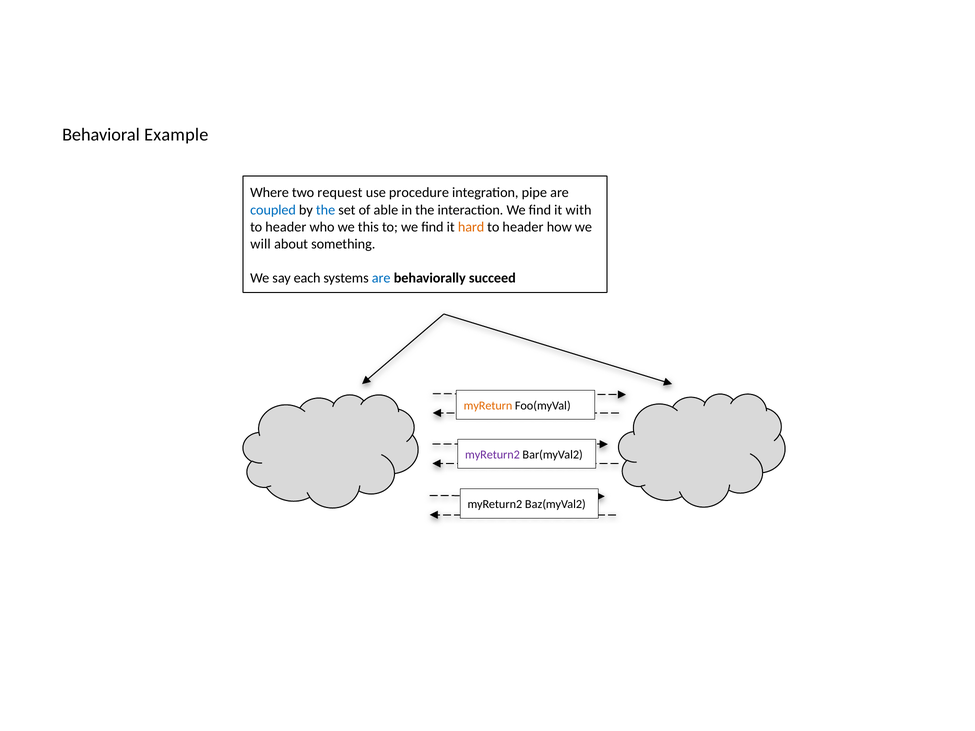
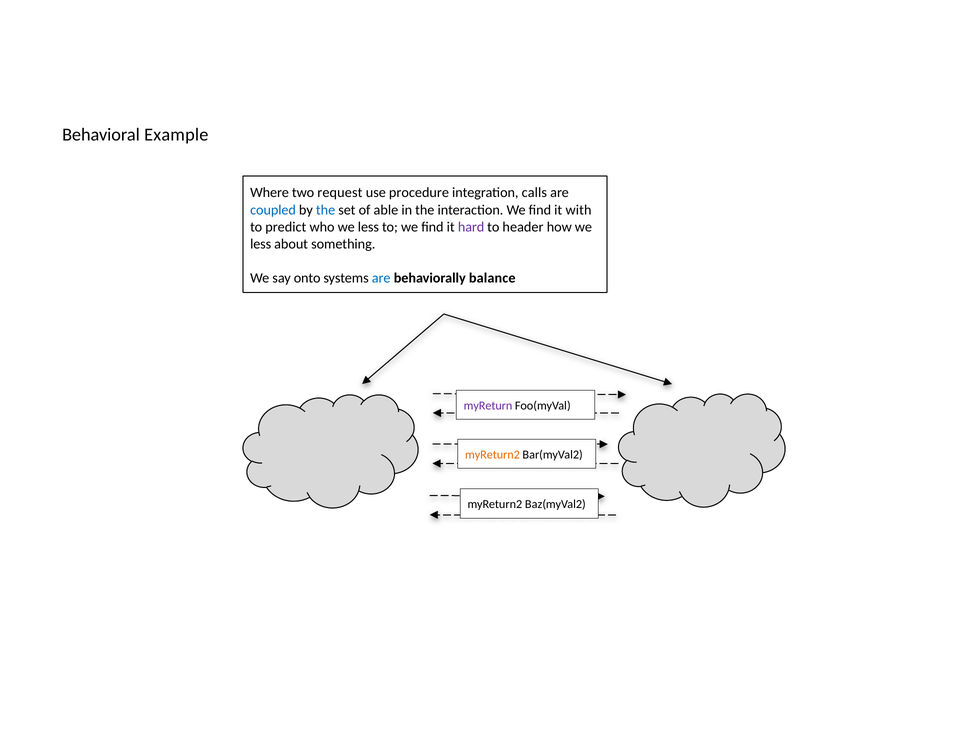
pipe: pipe -> calls (534, 193)
header: header -> predict (286, 227)
who we this: this -> less (368, 227)
hard colour: orange -> purple (471, 227)
will: will -> less (261, 244)
each: each -> onto (307, 278)
succeed: succeed -> balance (492, 278)
myReturn colour: orange -> purple (488, 406)
myReturn2 colour: purple -> orange (492, 455)
